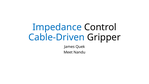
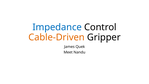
Cable-Driven colour: blue -> orange (56, 37)
